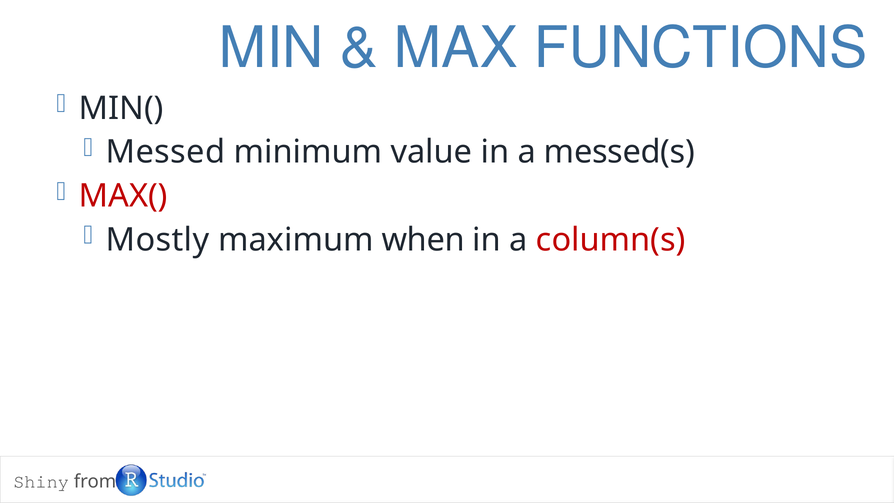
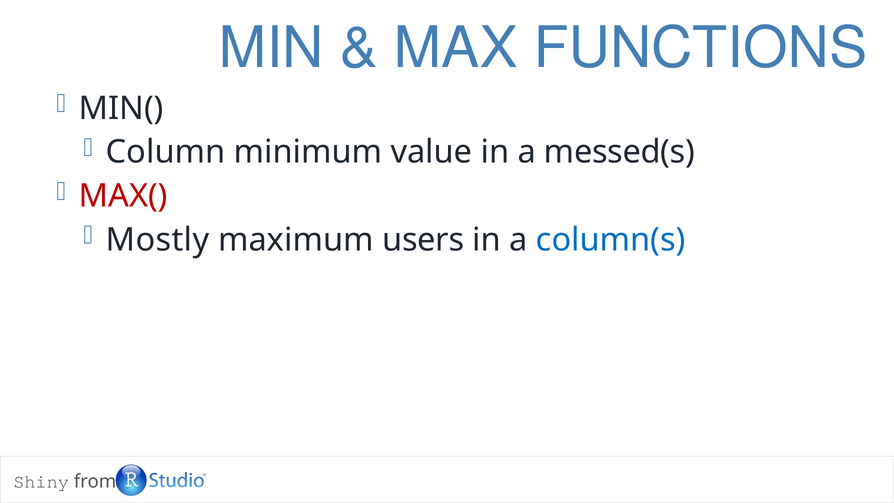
Messed: Messed -> Column (166, 152)
when: when -> users (423, 240)
column(s colour: red -> blue (611, 240)
